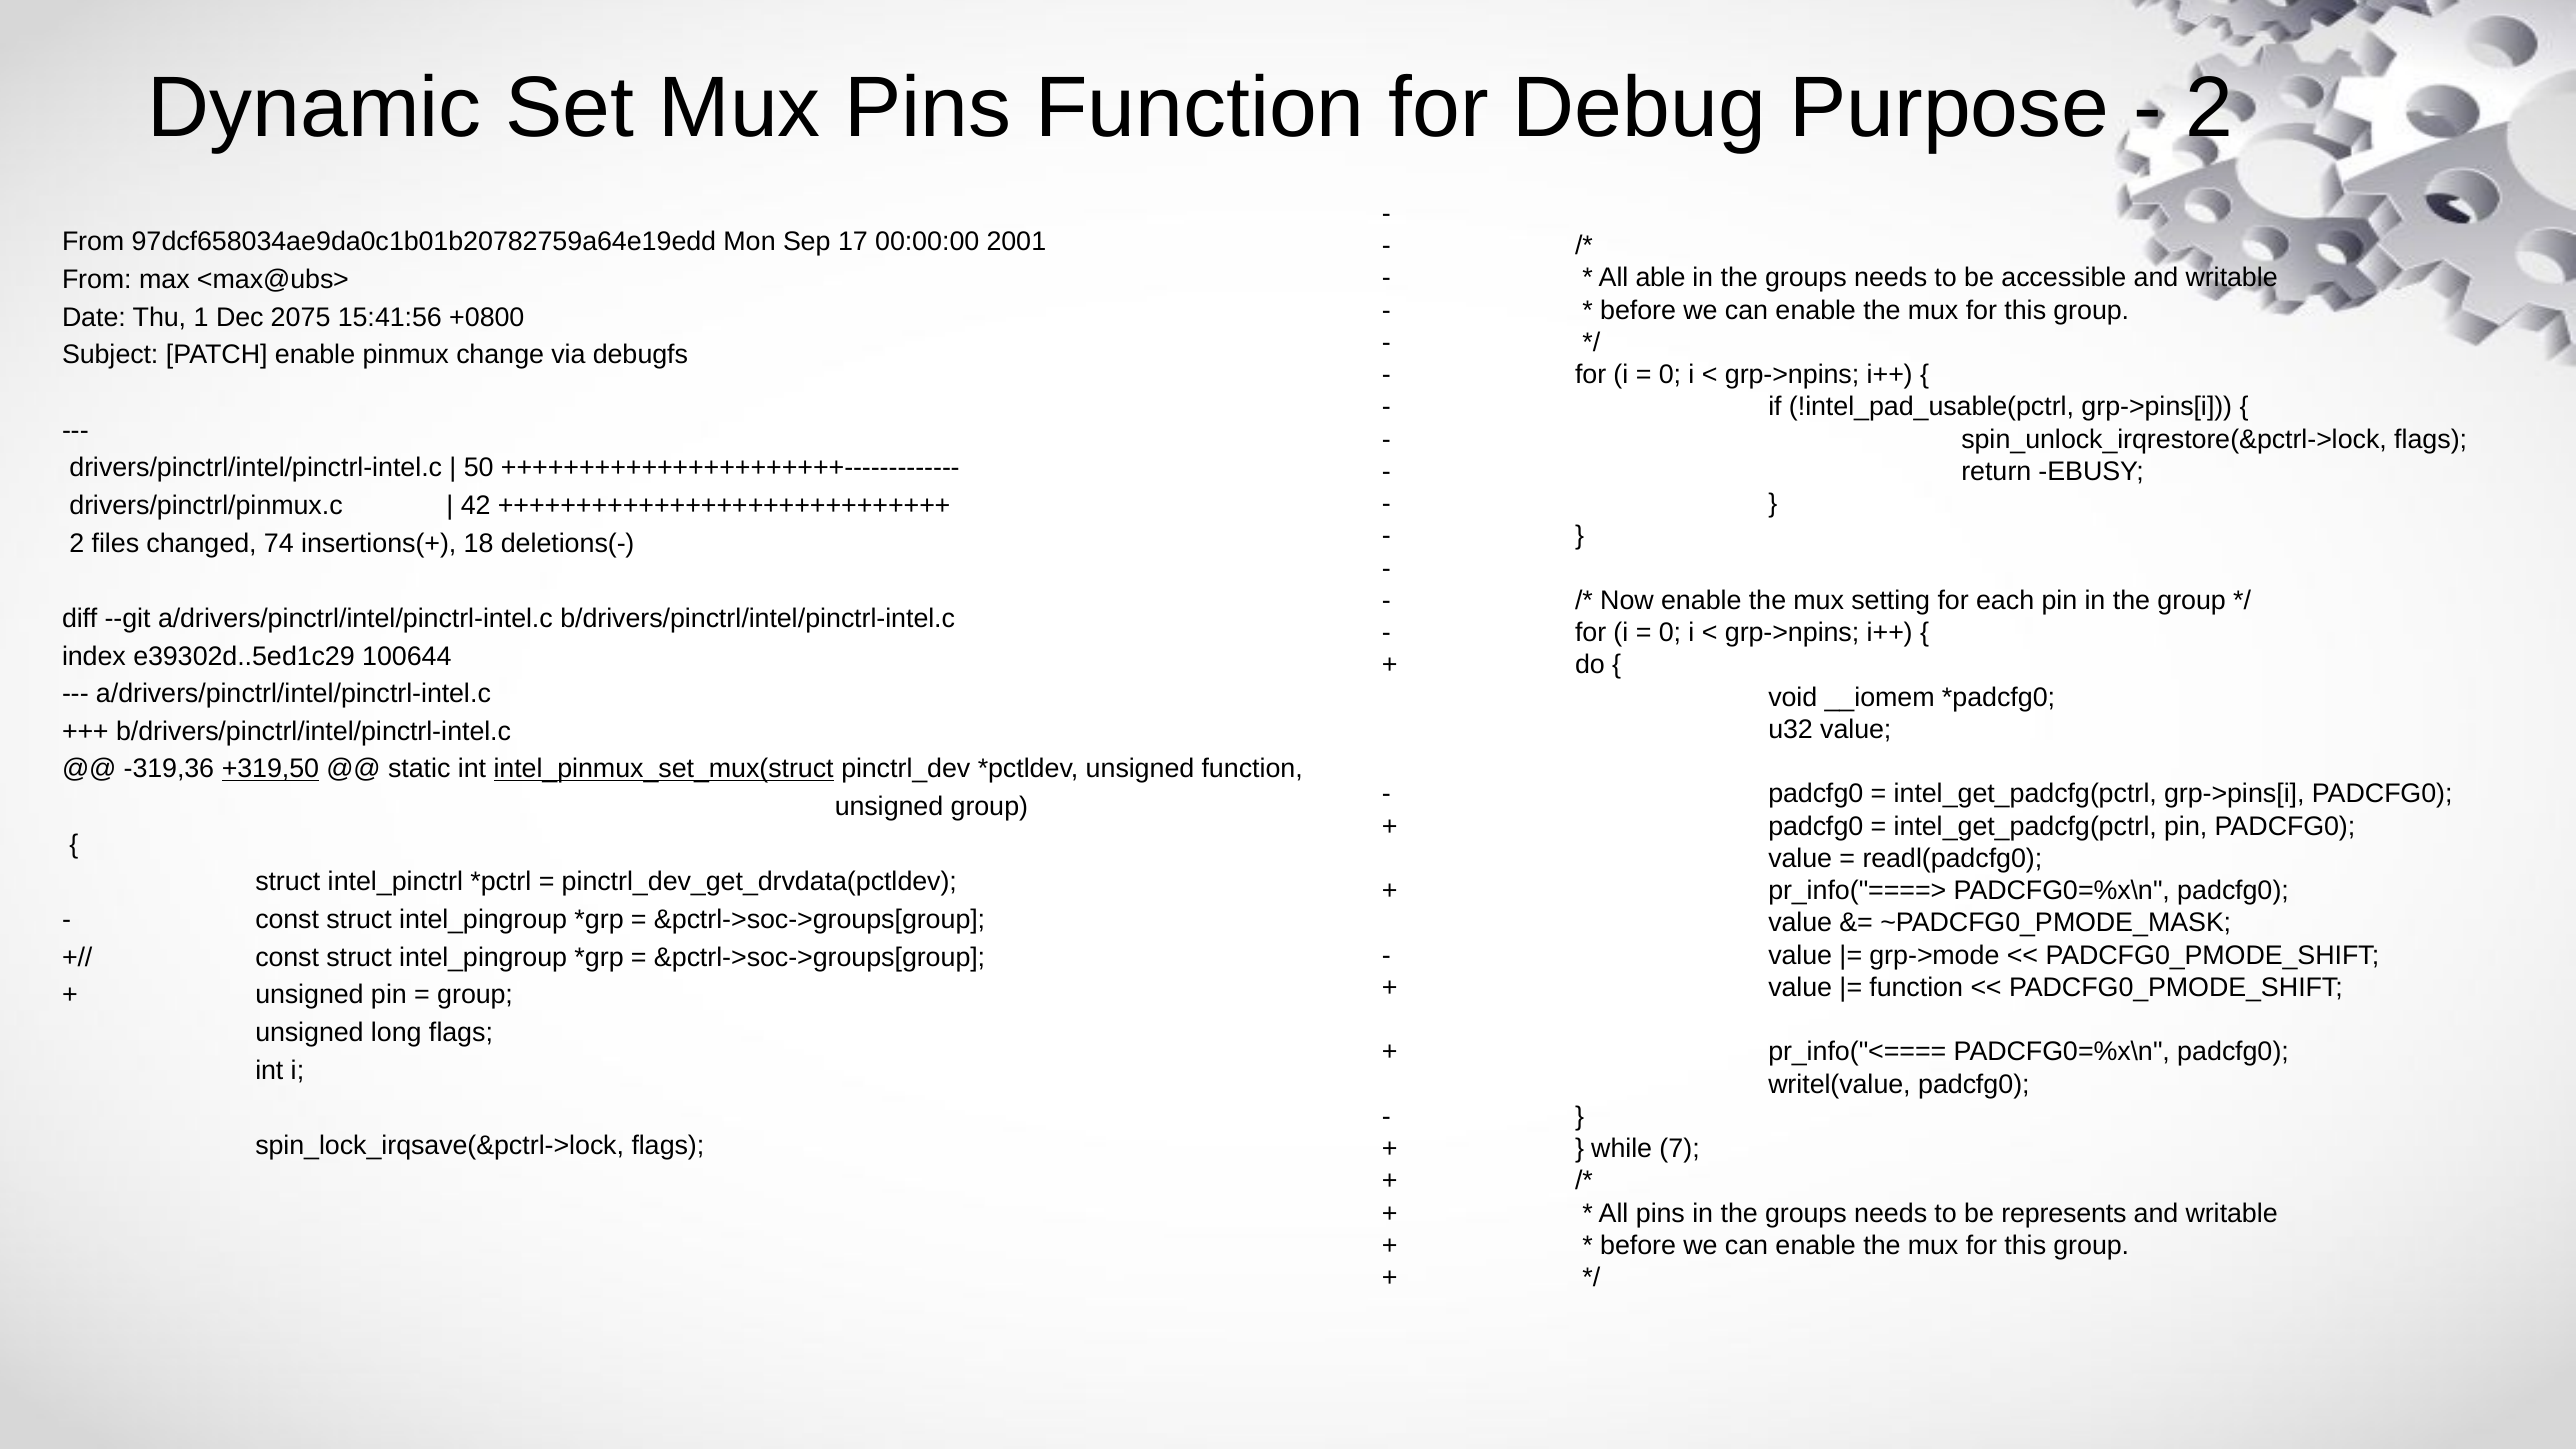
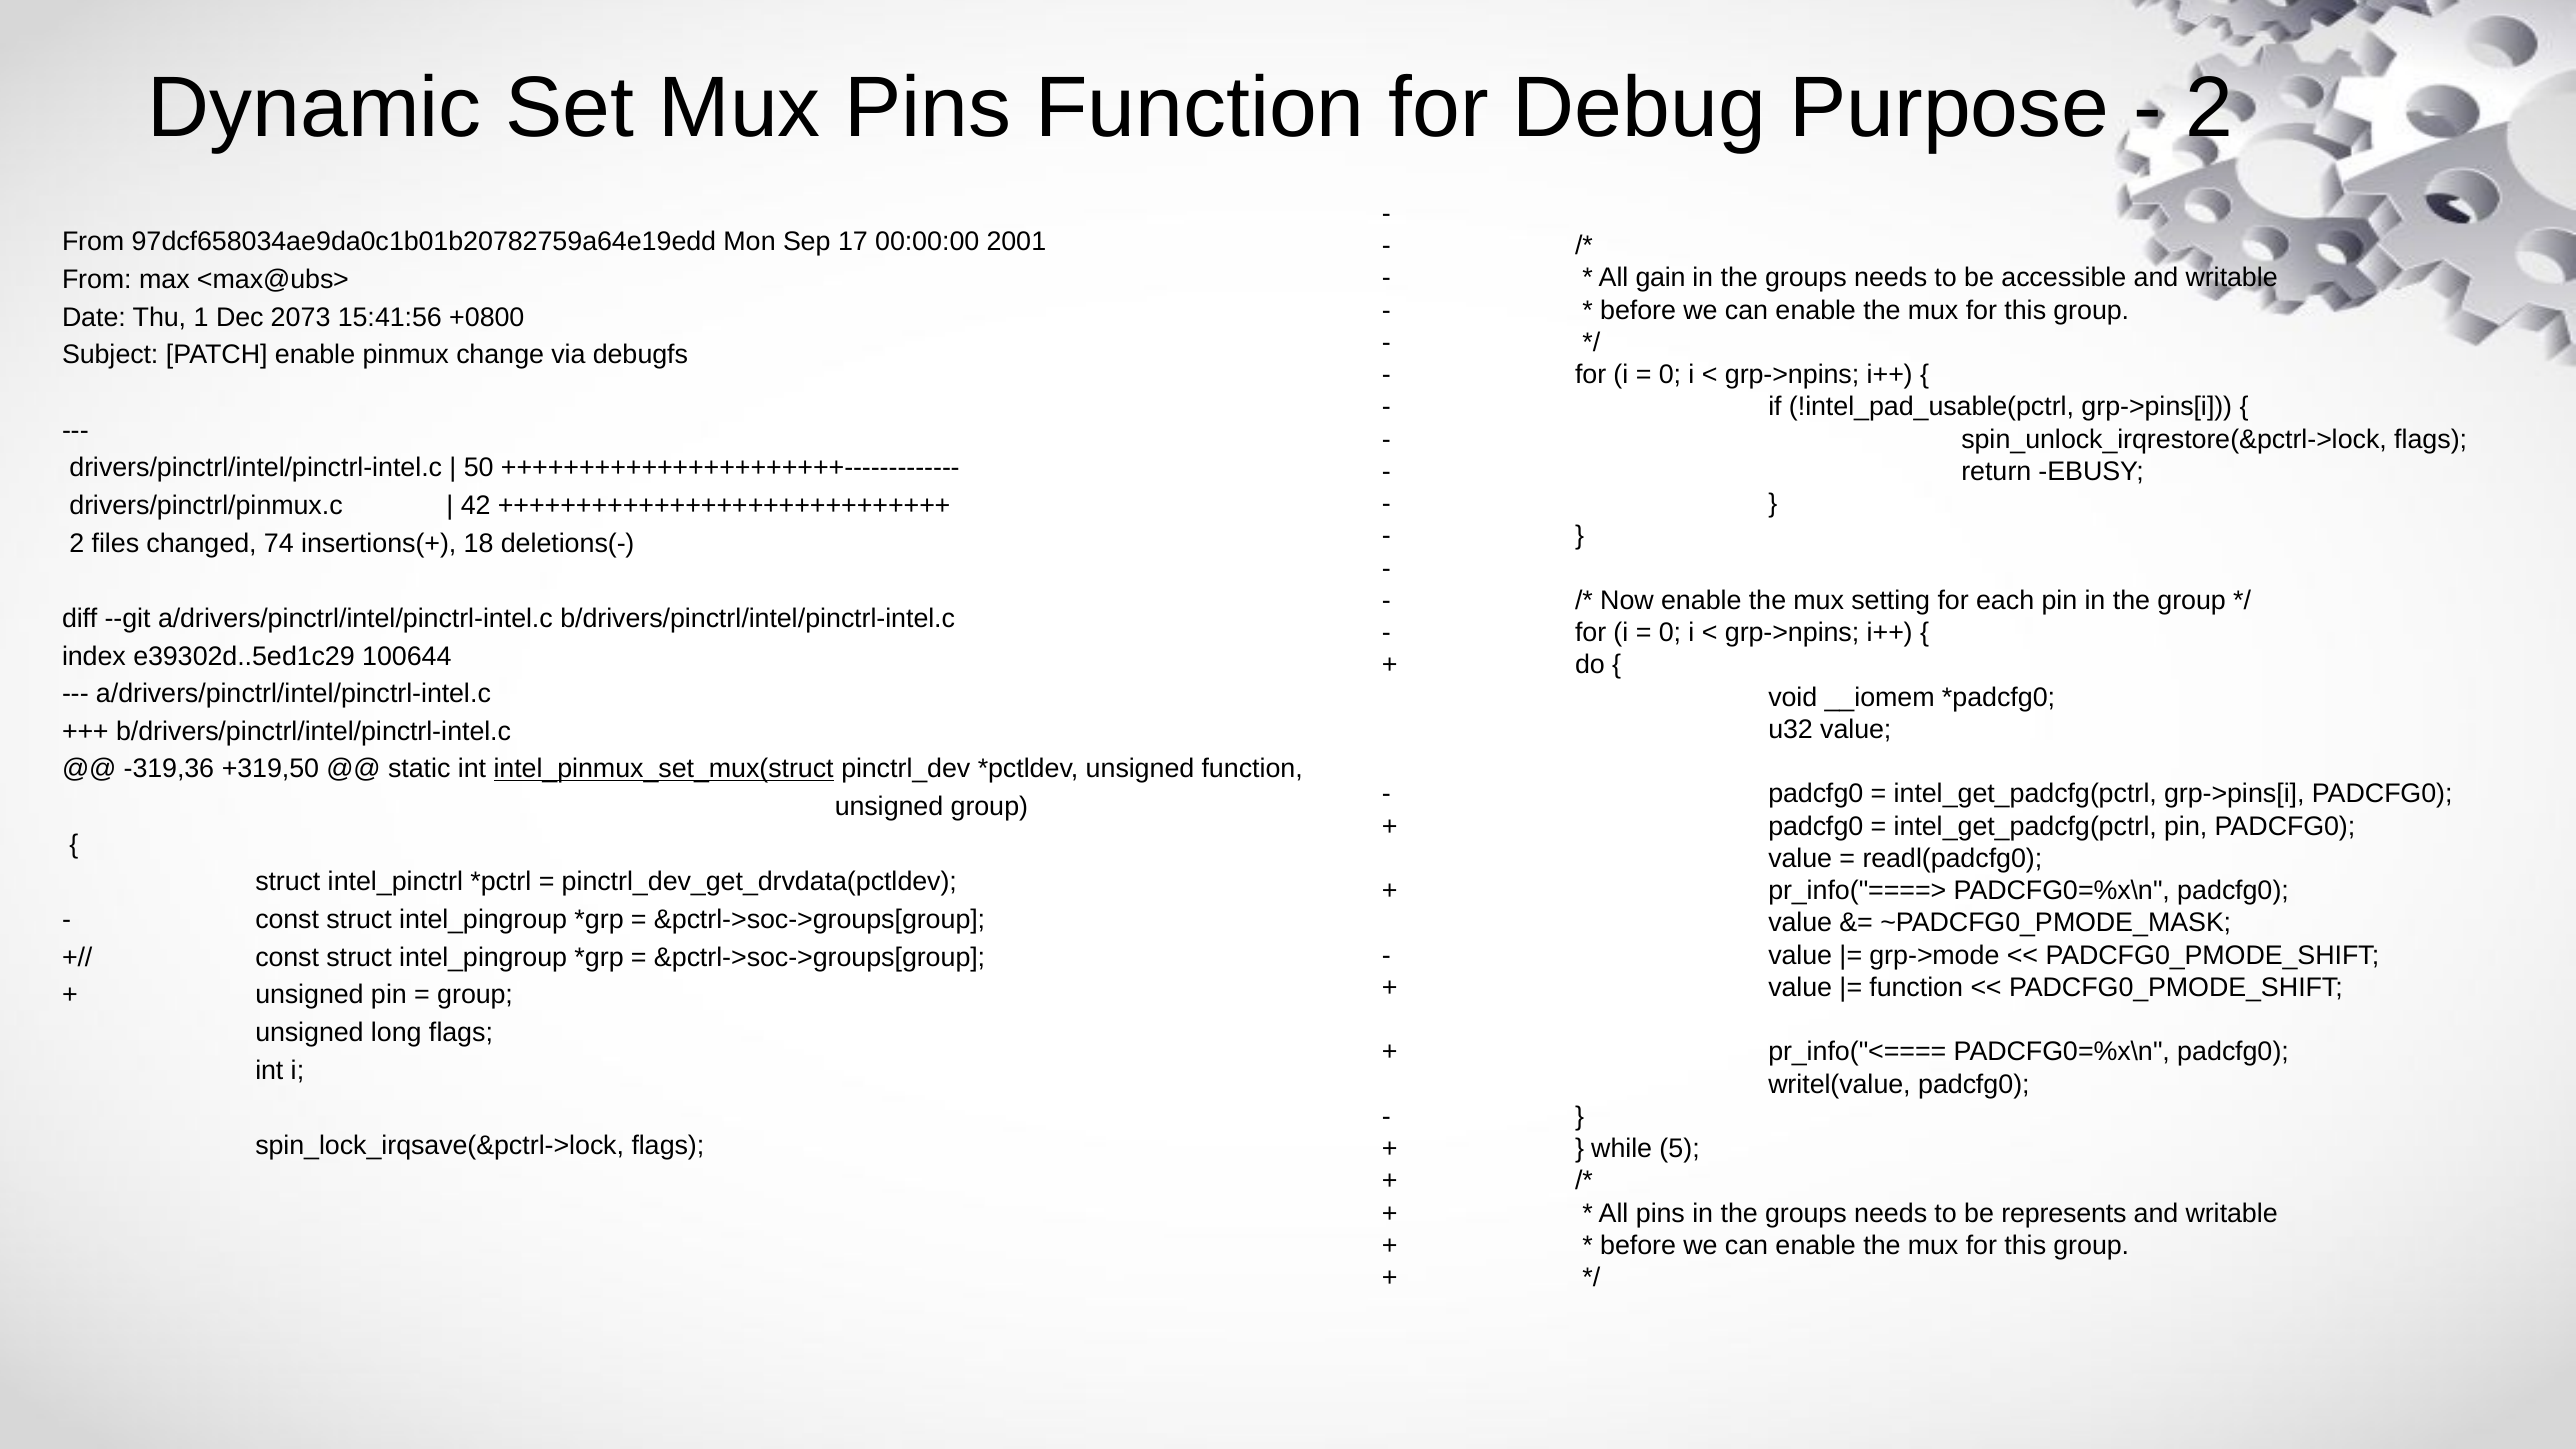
able: able -> gain (1661, 278)
2075: 2075 -> 2073 (301, 317)
+319,50 underline: present -> none (270, 769)
7: 7 -> 5 (1680, 1149)
